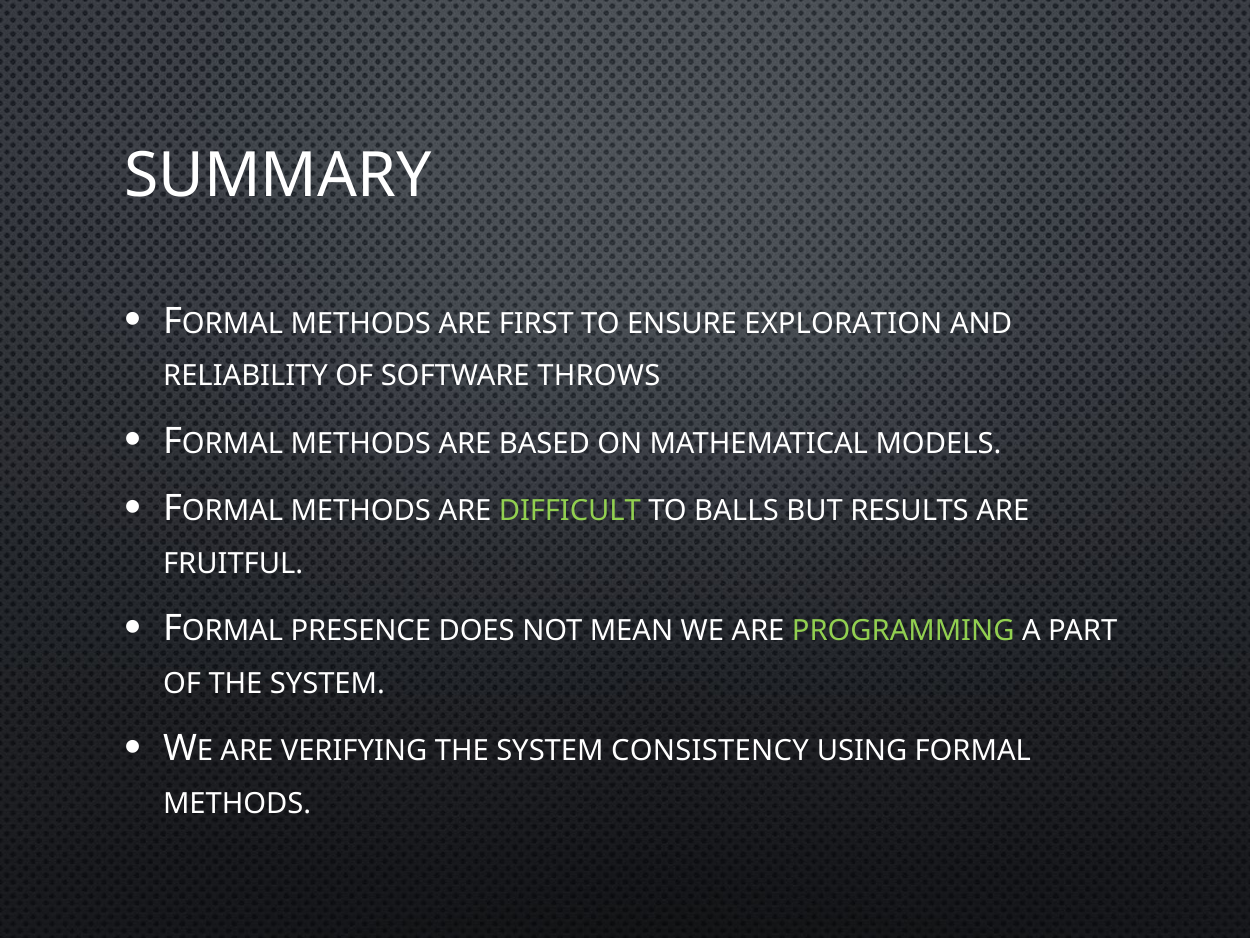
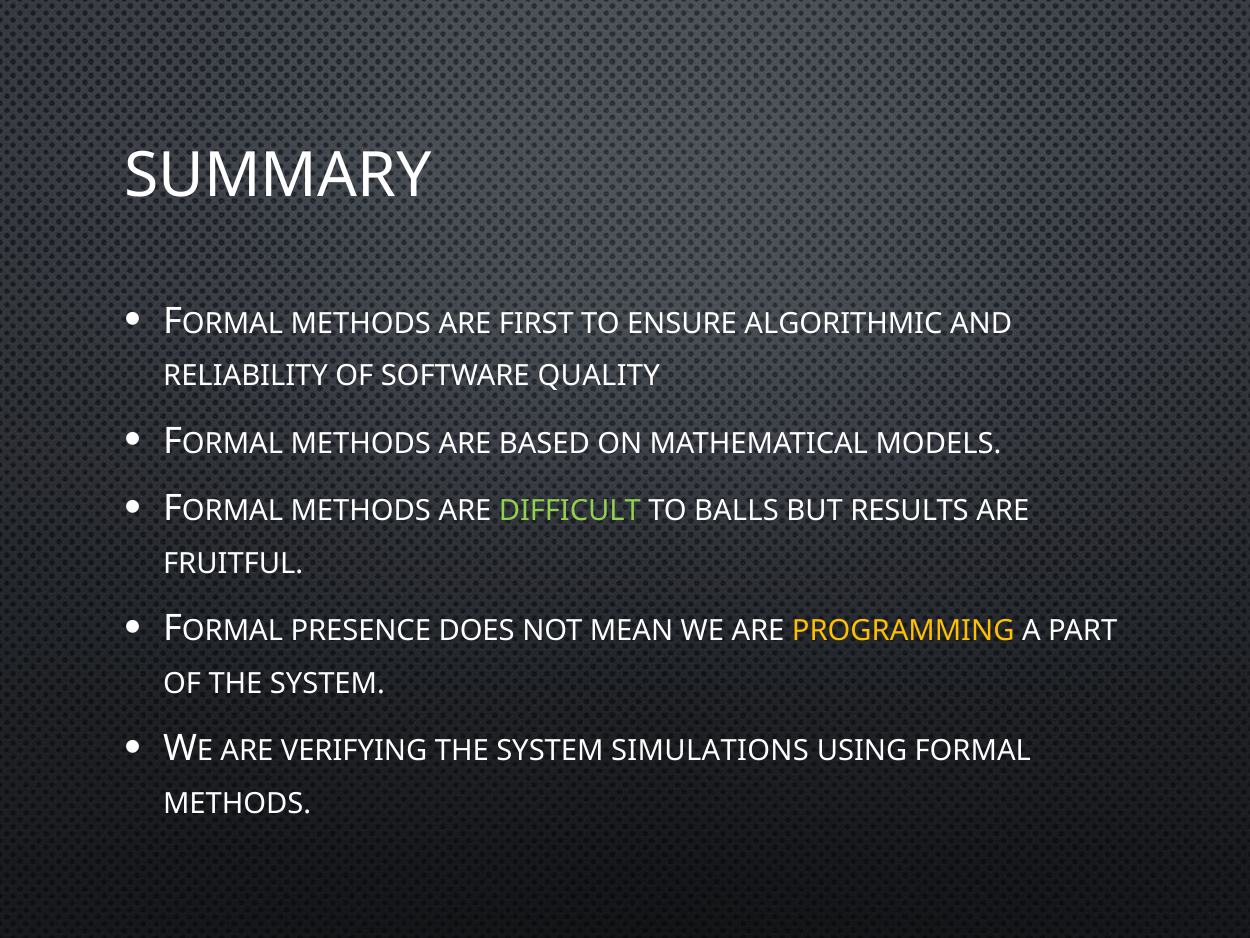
EXPLORATION: EXPLORATION -> ALGORITHMIC (843, 323)
THROWS: THROWS -> QUALITY (599, 376)
PROGRAMMING colour: light green -> yellow (903, 631)
CONSISTENCY: CONSISTENCY -> SIMULATIONS (710, 750)
